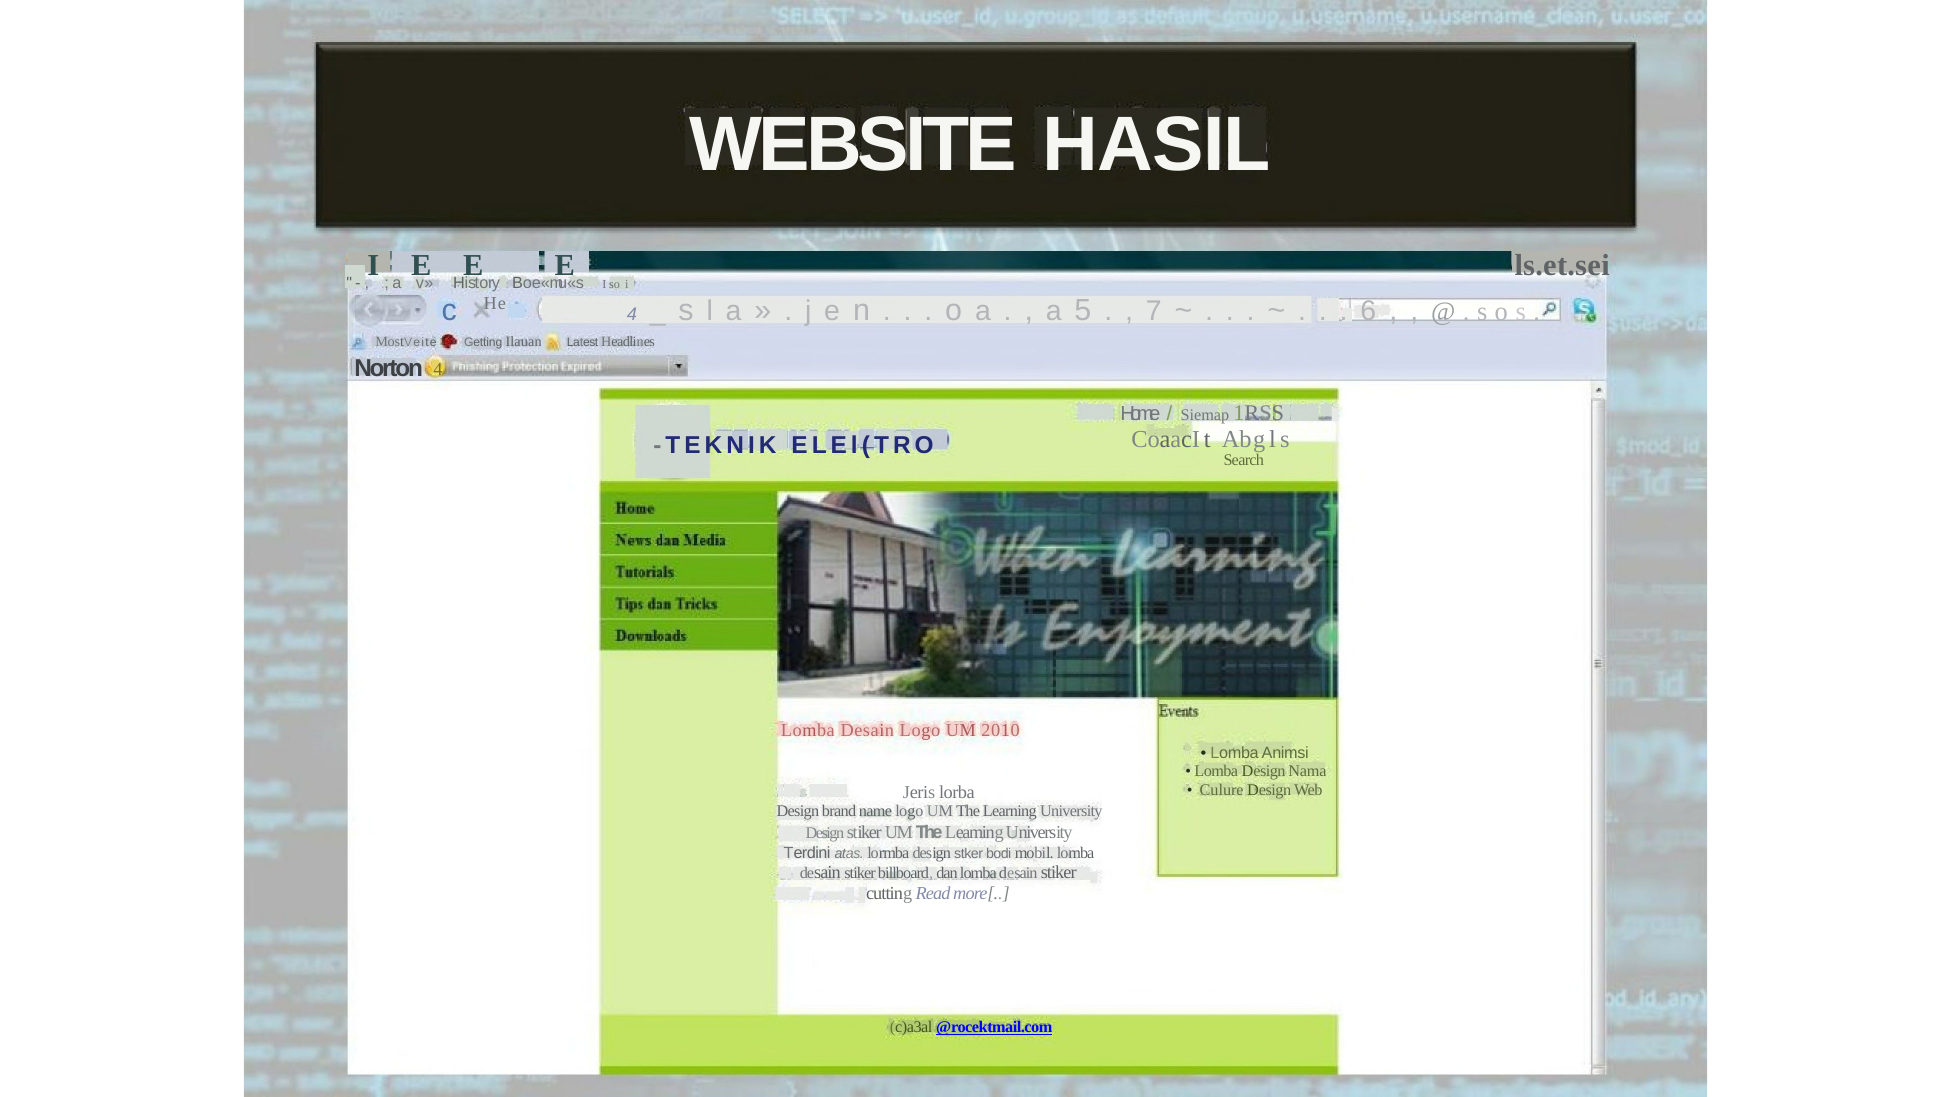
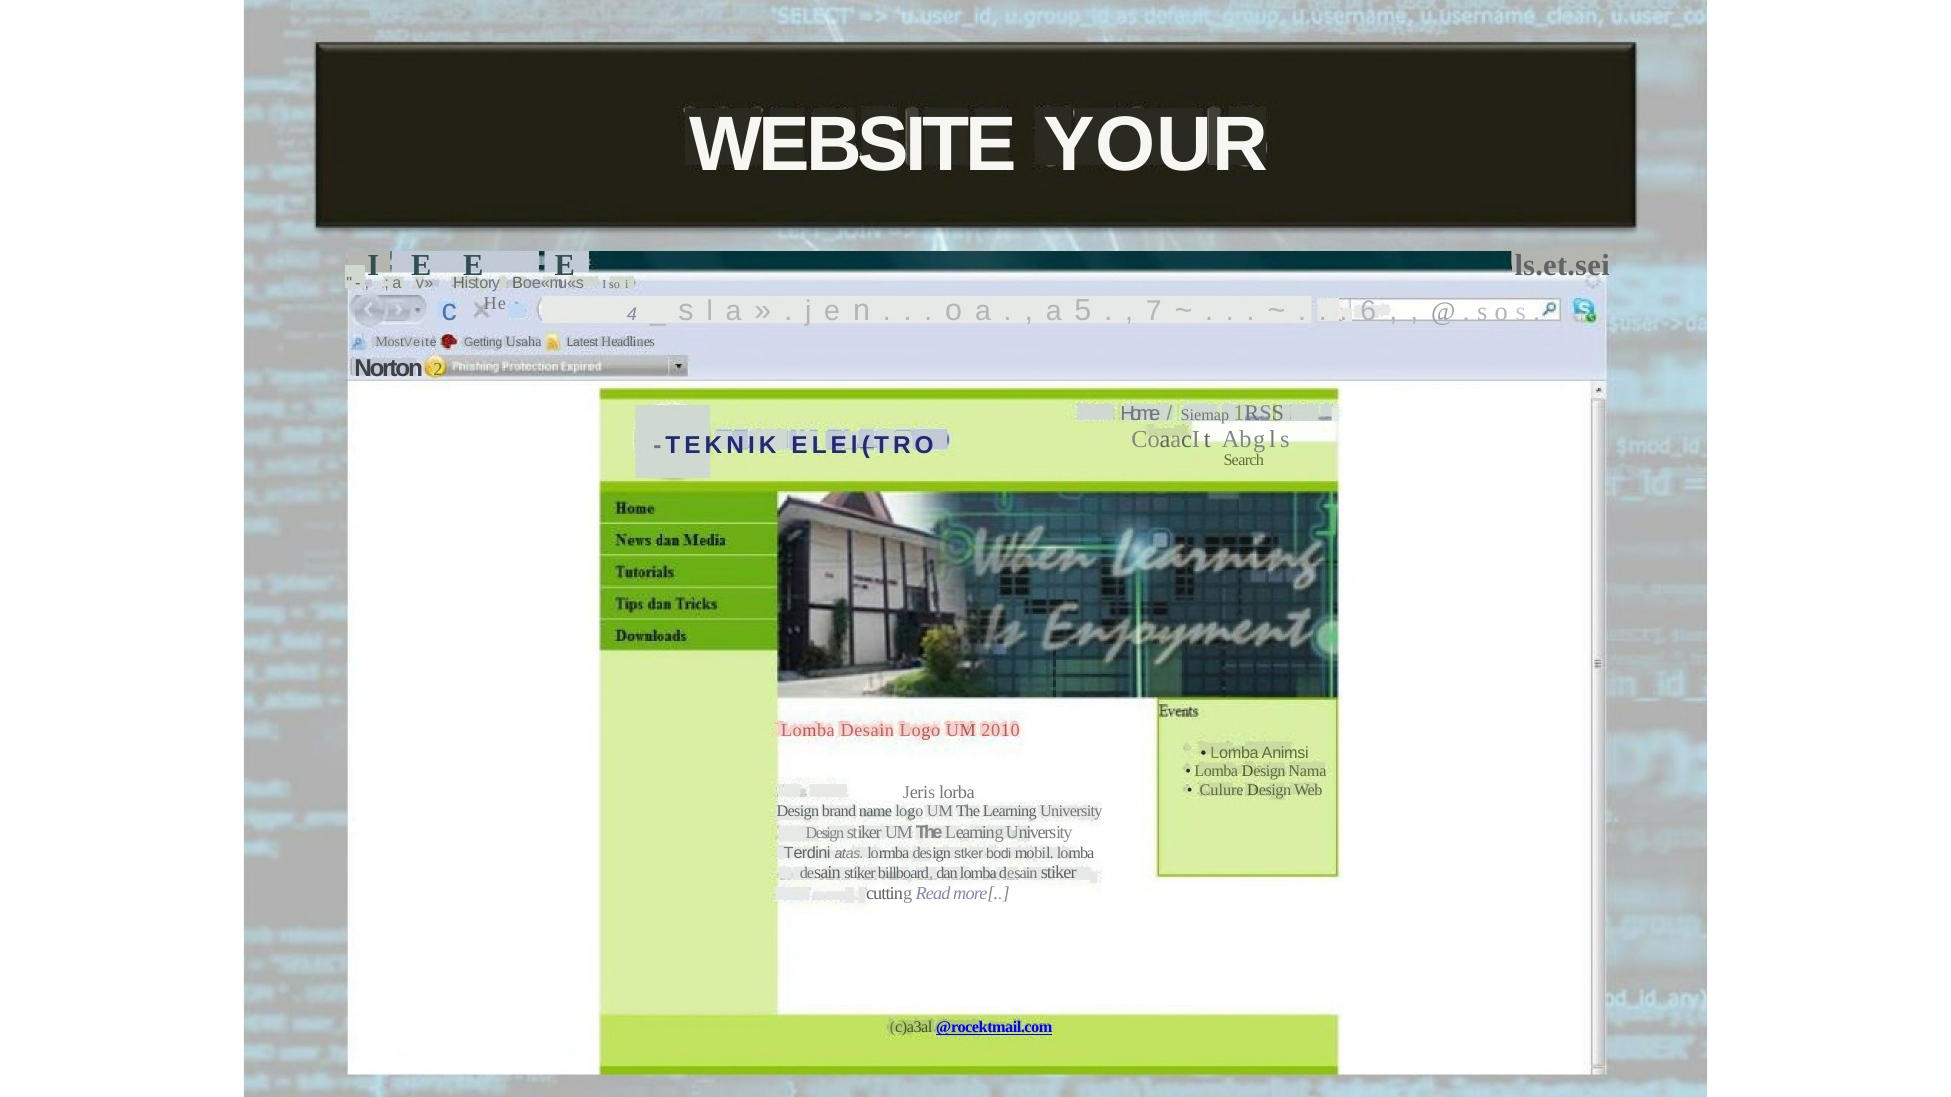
HASIL: HASIL -> YOUR (1156, 145)
Ilauan: Ilauan -> Usaha (524, 342)
Norton 4: 4 -> 2 (438, 370)
